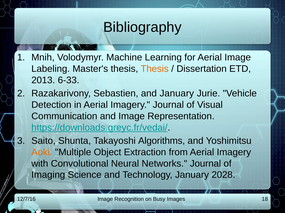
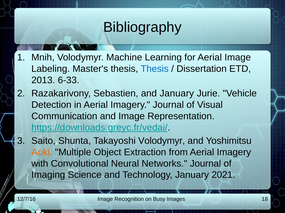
Thesis colour: orange -> blue (155, 69)
Takayoshi Algorithms: Algorithms -> Volodymyr (162, 141)
2028: 2028 -> 2021 (223, 175)
